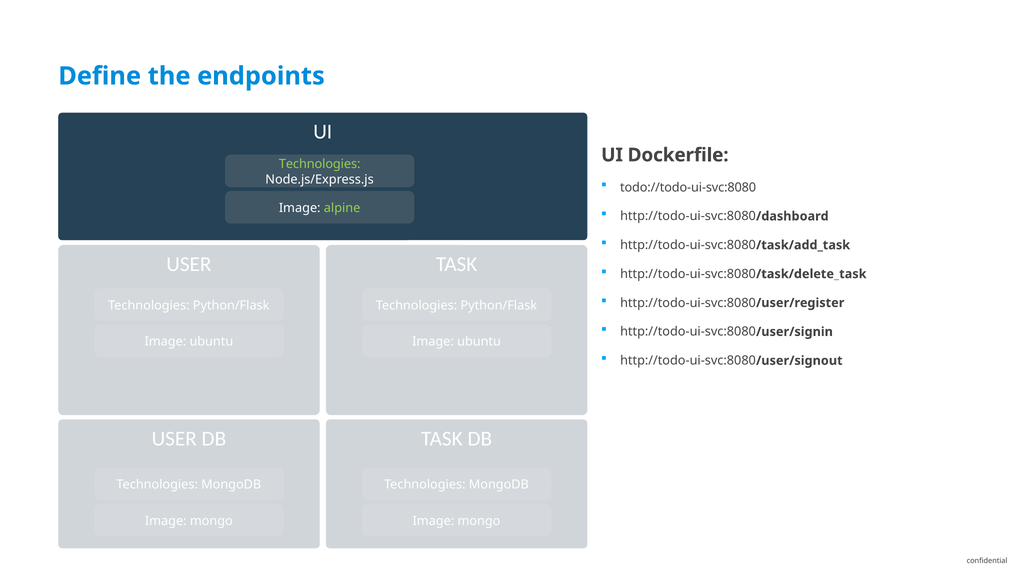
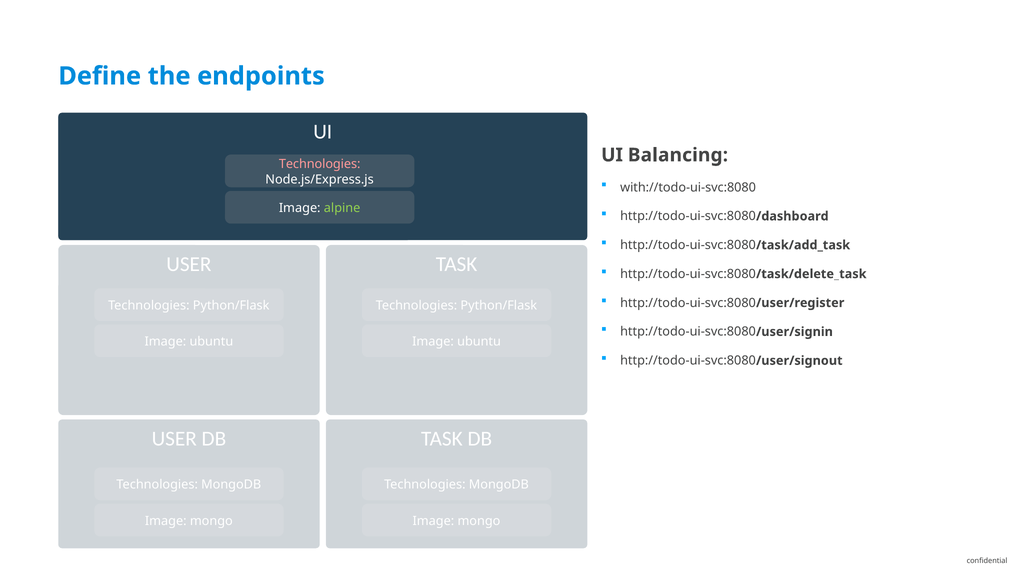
Dockerfile: Dockerfile -> Balancing (678, 155)
Technologies colour: light green -> pink (320, 164)
todo://todo-ui-svc:8080: todo://todo-ui-svc:8080 -> with://todo-ui-svc:8080 (688, 187)
